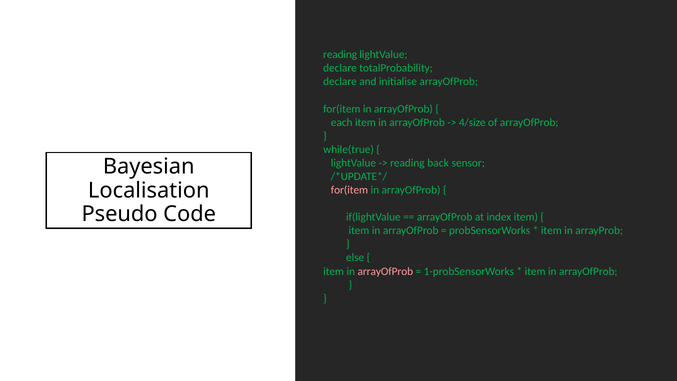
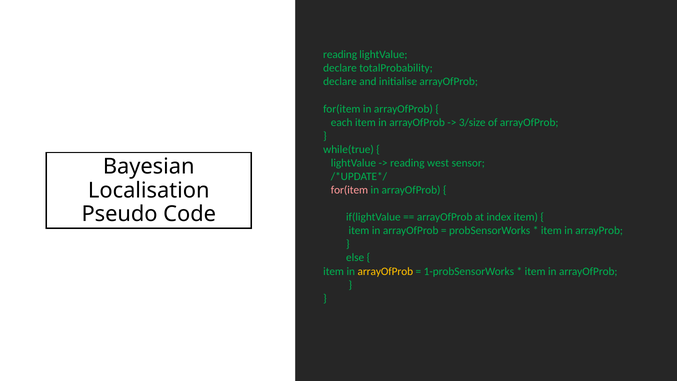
4/size: 4/size -> 3/size (472, 122)
back: back -> west (438, 163)
arrayOfProb colour: pink -> yellow (385, 271)
